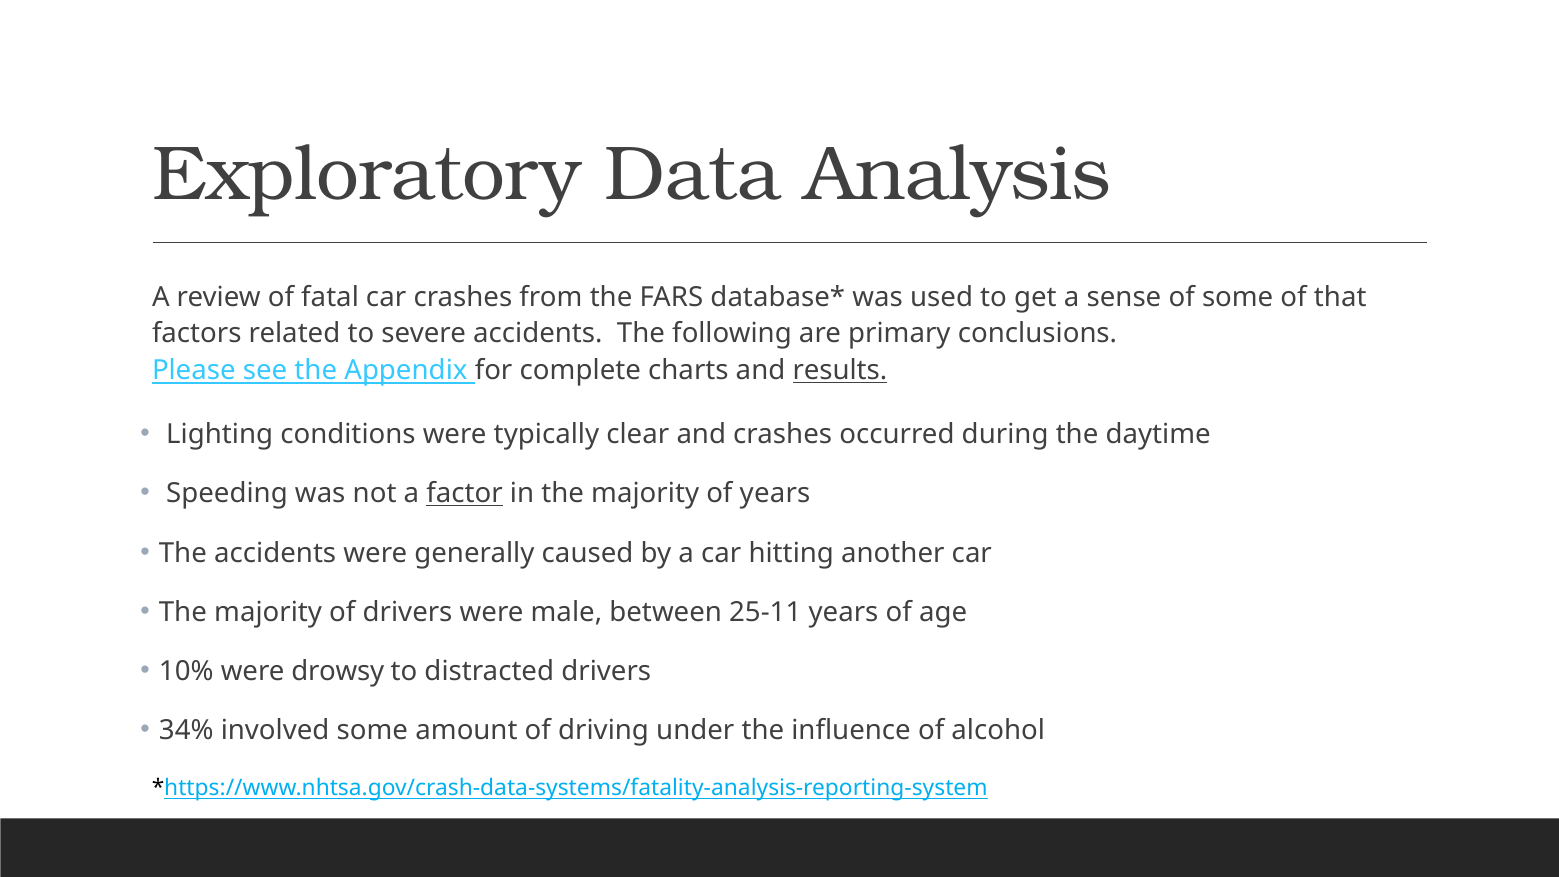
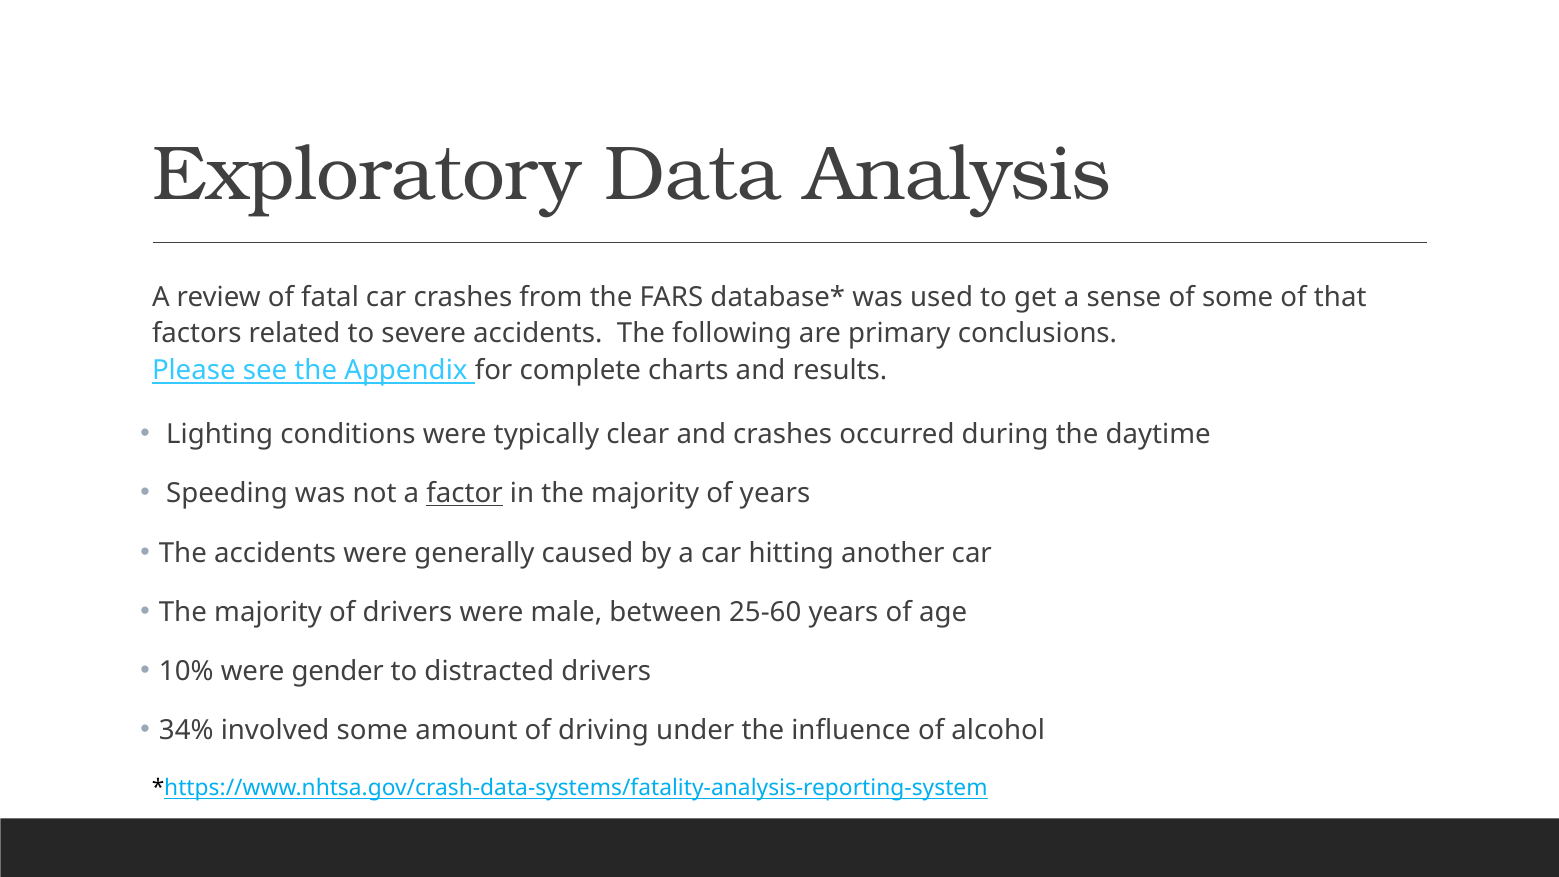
results underline: present -> none (840, 371)
25-11: 25-11 -> 25-60 (765, 612)
drowsy: drowsy -> gender (338, 671)
